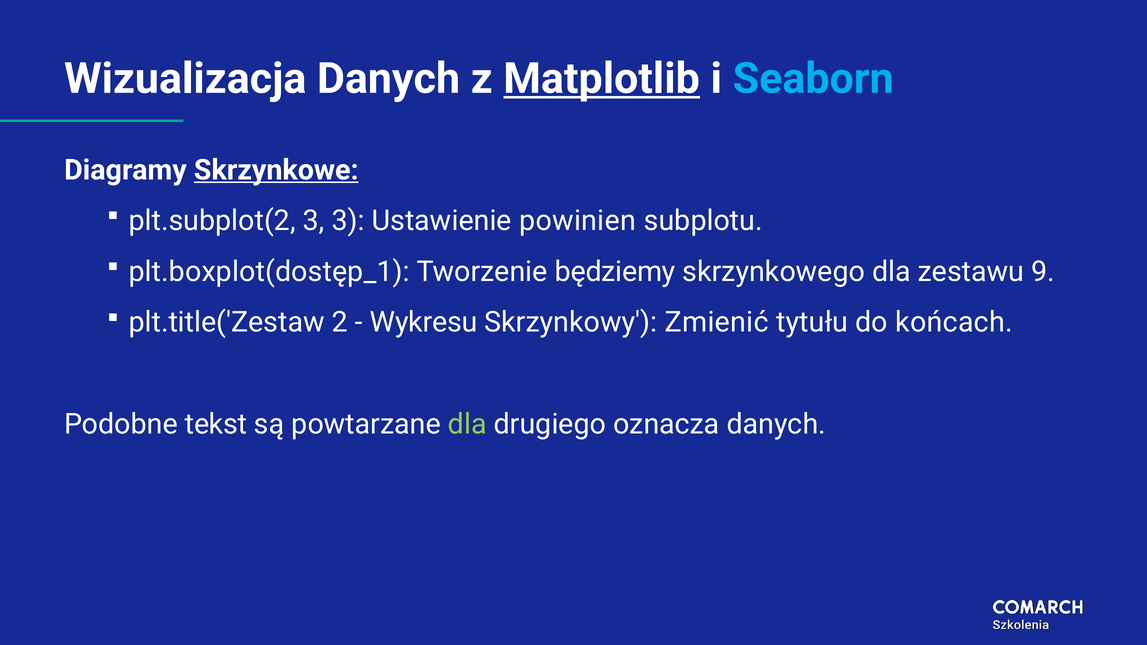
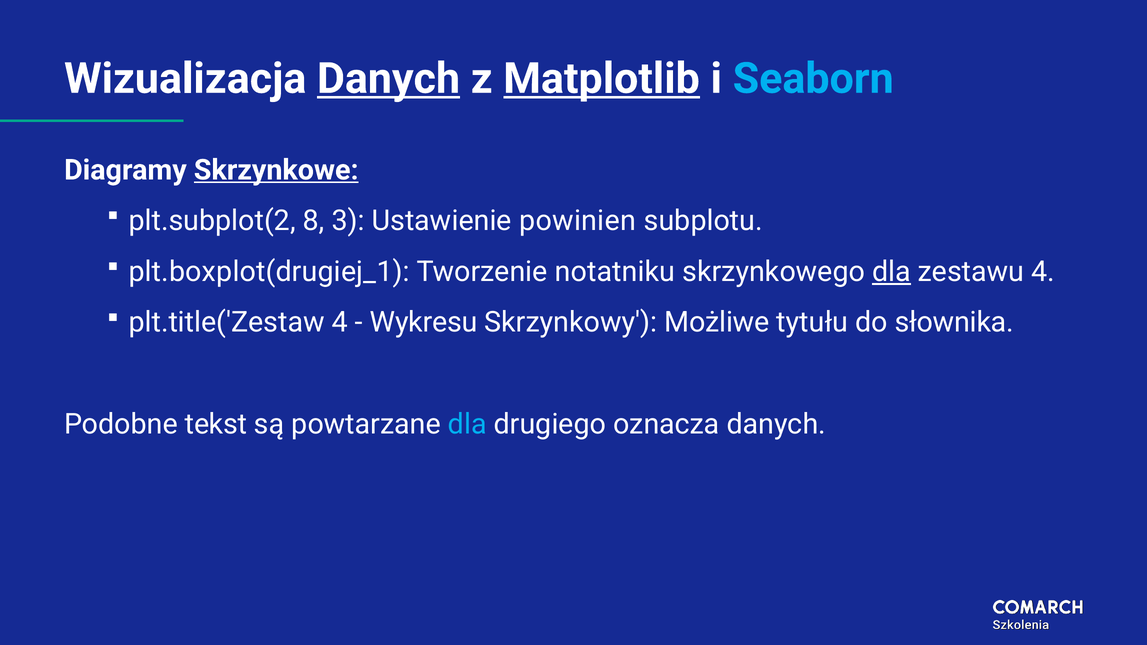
Danych underline: none -> present (389, 79)
plt.subplot(2 3: 3 -> 8 (314, 221)
plt.boxplot(dostęp_1: plt.boxplot(dostęp_1 -> plt.boxplot(drugiej_1 (269, 272)
będziemy: będziemy -> notatniku (615, 272)
dla underline: none -> present (891, 272)
zestawu 9: 9 -> 4 (1043, 272)
plt.title('Zestaw 2: 2 -> 4 (340, 323)
Zmienić: Zmienić -> Możliwe (717, 323)
końcach: końcach -> słownika (954, 323)
dla colour: light green -> light blue (467, 424)
